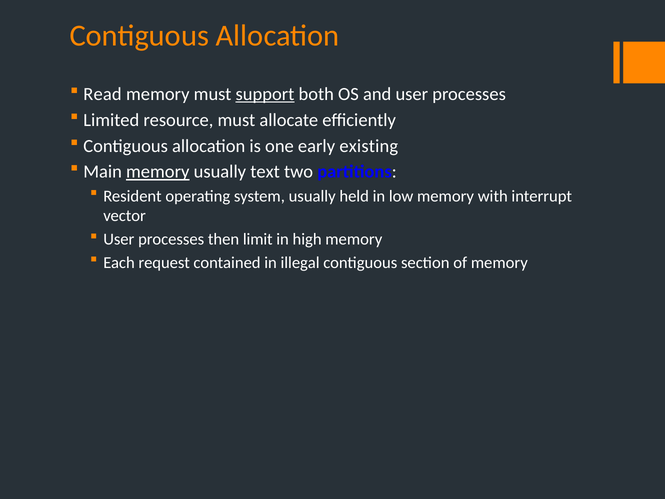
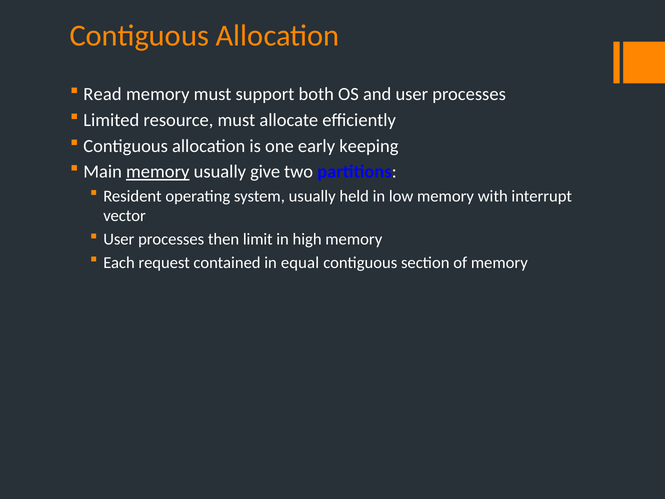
support underline: present -> none (265, 94)
existing: existing -> keeping (369, 146)
text: text -> give (265, 172)
illegal: illegal -> equal (300, 262)
